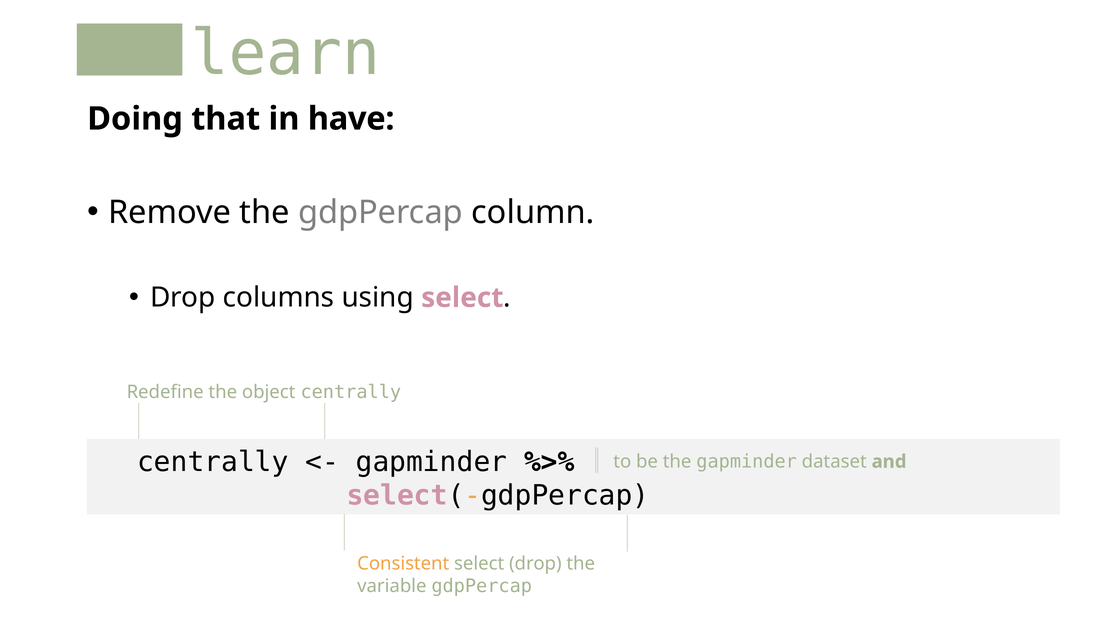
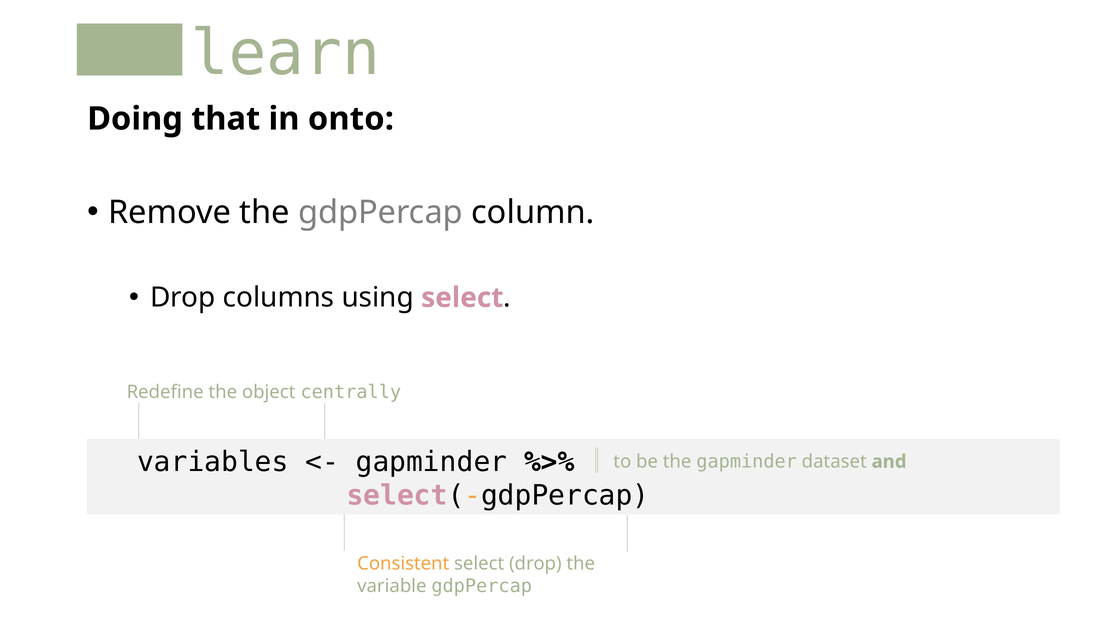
have: have -> onto (351, 119)
centrally: centrally -> variables (213, 462)
